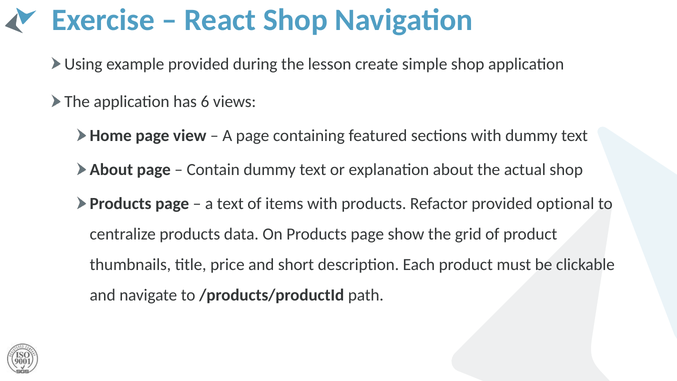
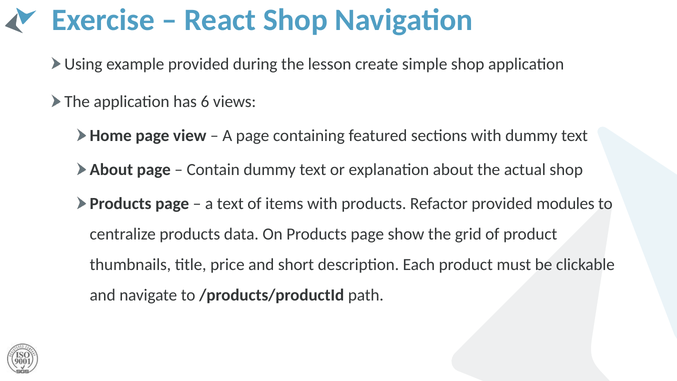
optional: optional -> modules (565, 204)
